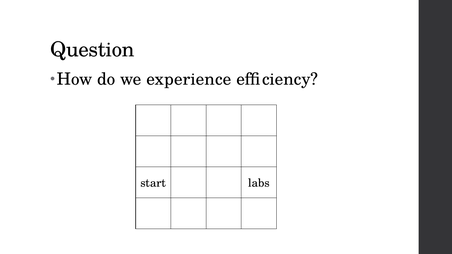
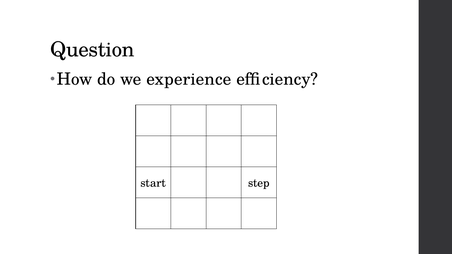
labs: labs -> step (259, 183)
